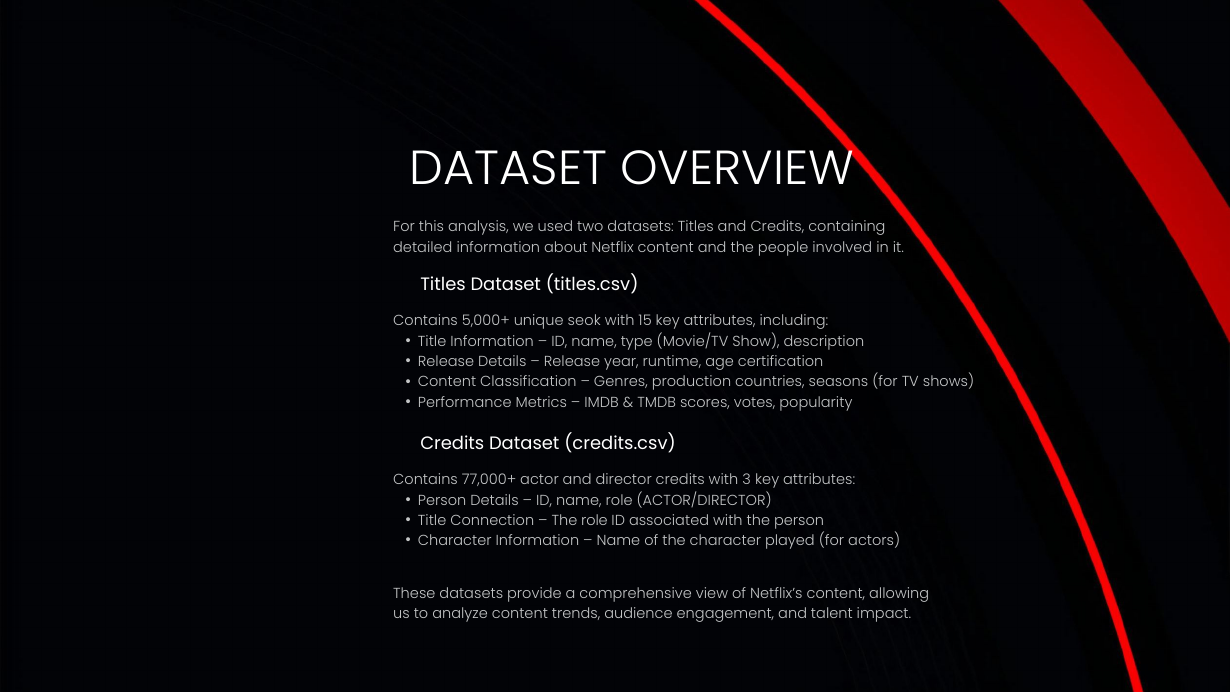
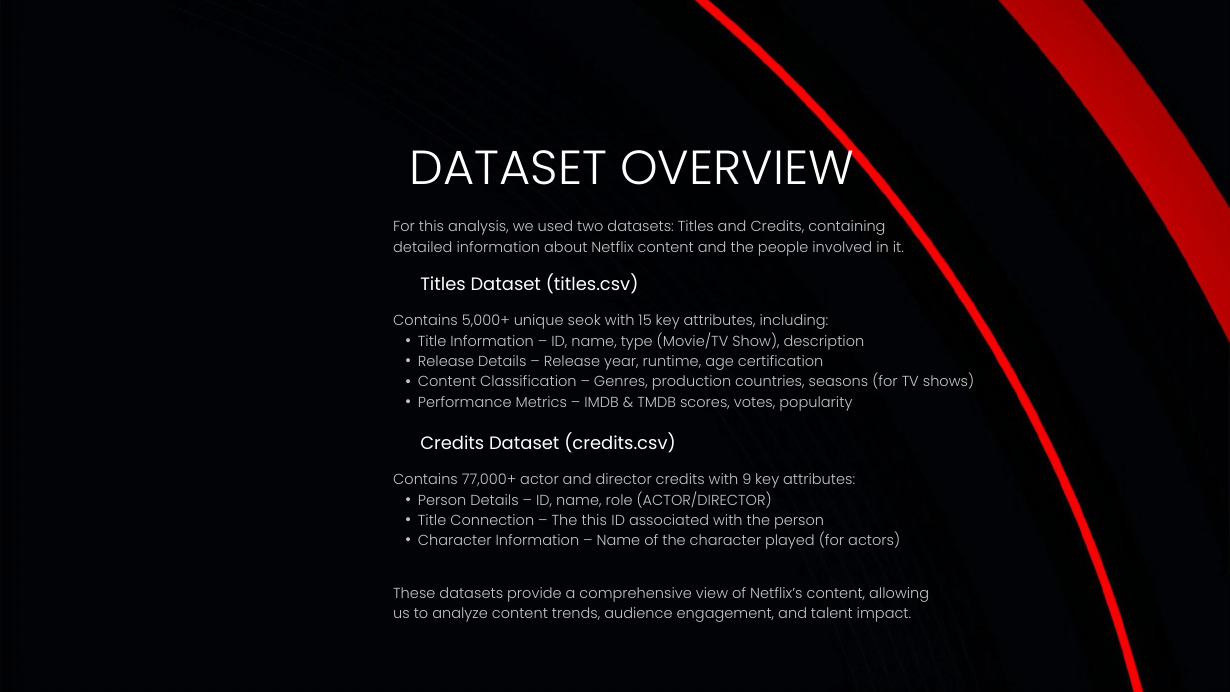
3: 3 -> 9 (747, 480)
The role: role -> this (594, 520)
